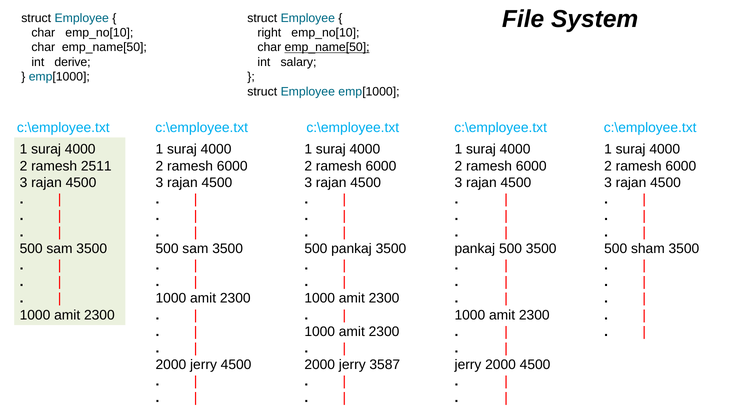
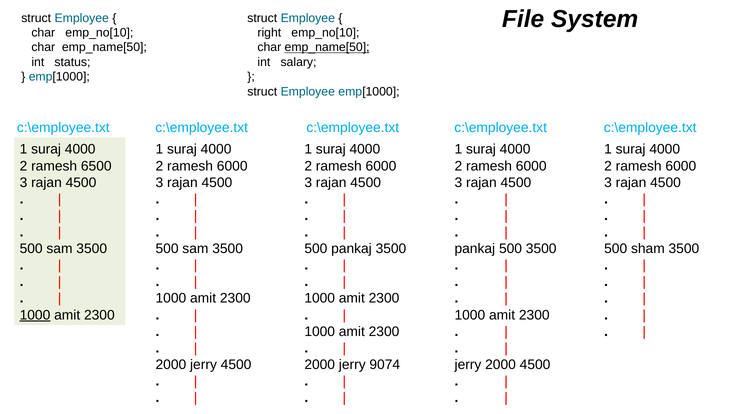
derive: derive -> status (72, 62)
2511: 2511 -> 6500 (96, 166)
1000 underline: none -> present (35, 315)
3587: 3587 -> 9074 (385, 365)
